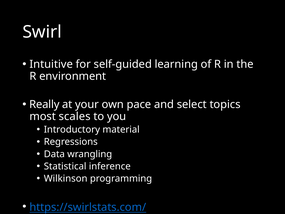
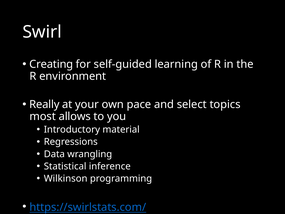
Intuitive: Intuitive -> Creating (51, 64)
scales: scales -> allows (75, 116)
